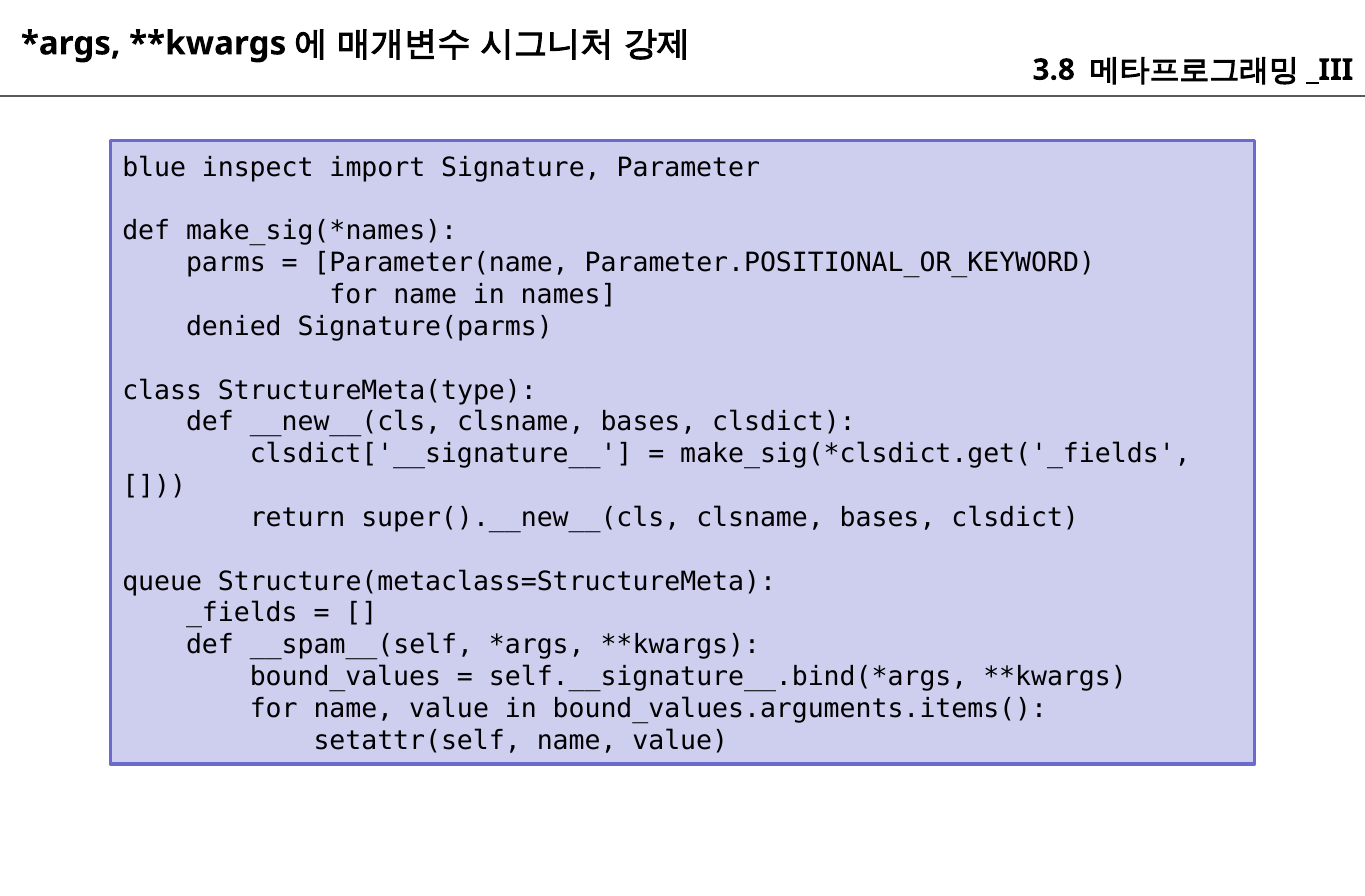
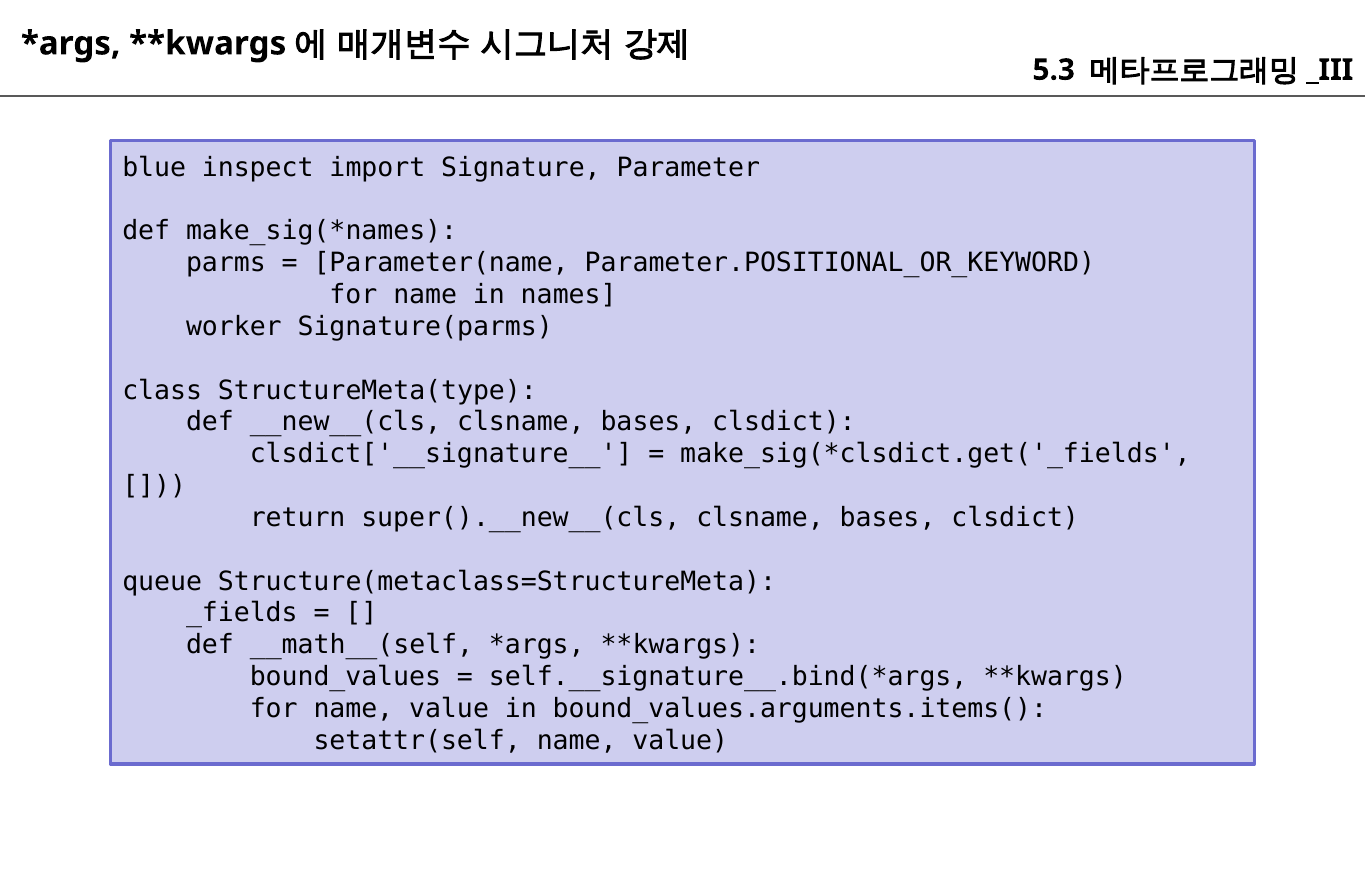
3.8: 3.8 -> 5.3 (1054, 70)
denied: denied -> worker (234, 327)
__spam__(self: __spam__(self -> __math__(self (361, 645)
